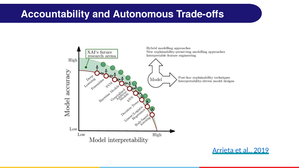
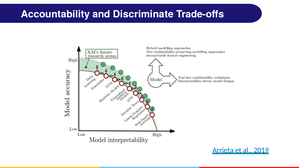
Autonomous: Autonomous -> Discriminate (143, 14)
